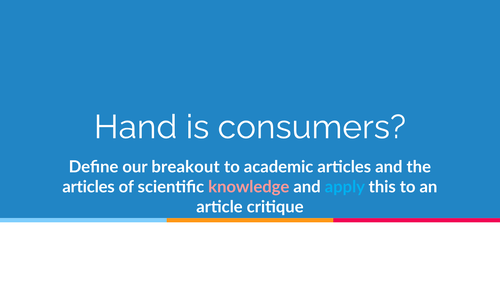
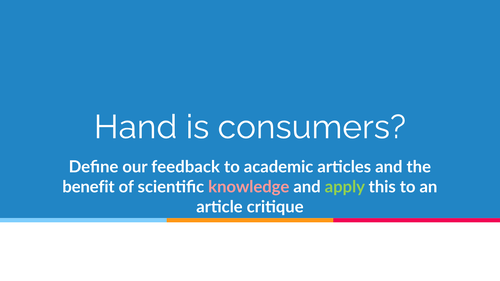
breakout: breakout -> feedback (186, 167)
articles: articles -> benefit (89, 187)
apply colour: light blue -> light green (345, 187)
